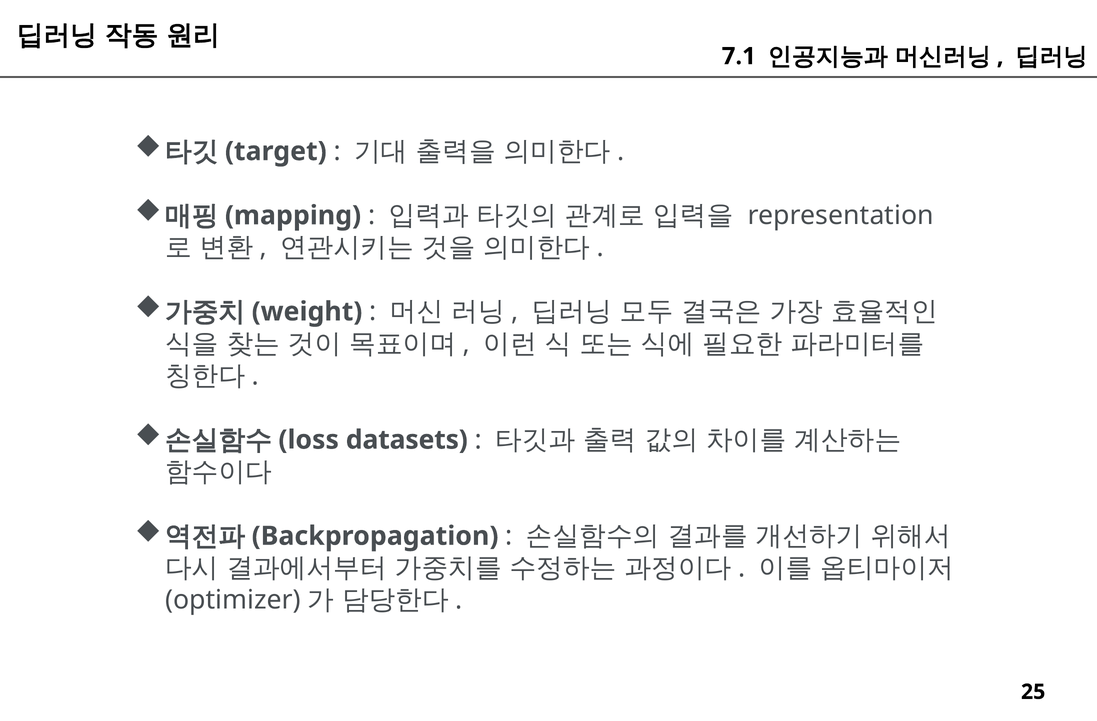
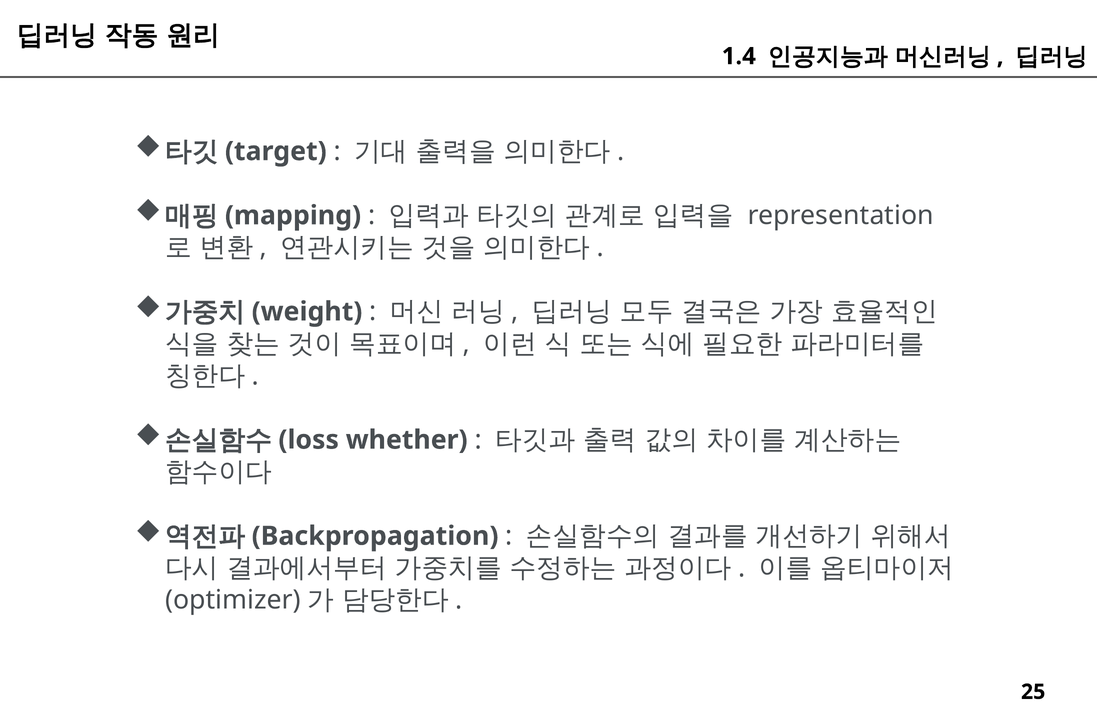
7.1: 7.1 -> 1.4 (739, 56)
datasets: datasets -> whether (407, 440)
